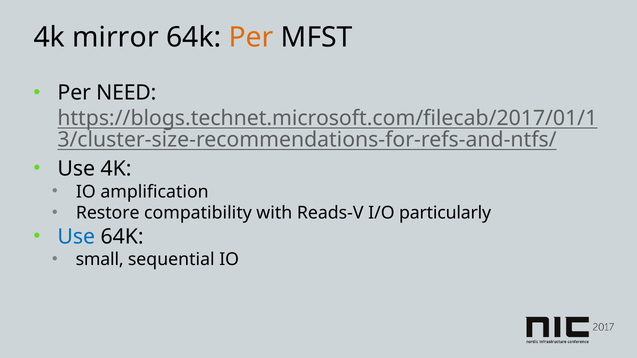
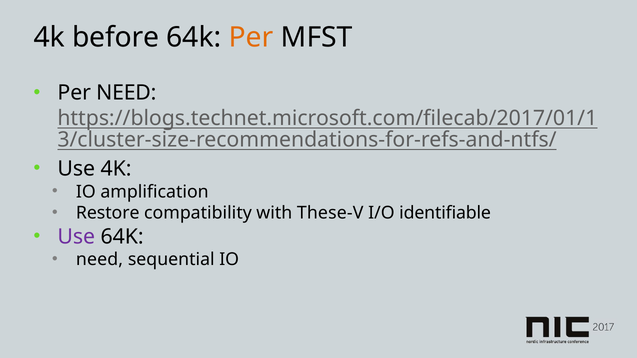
mirror: mirror -> before (116, 37)
Reads-V: Reads-V -> These-V (330, 213)
particularly: particularly -> identifiable (445, 213)
Use colour: blue -> purple (76, 237)
small: small -> need (100, 260)
